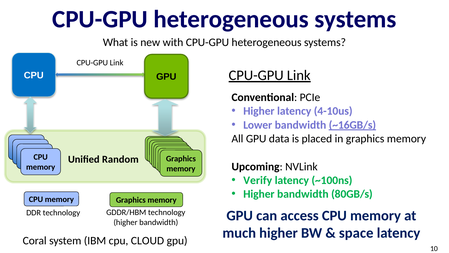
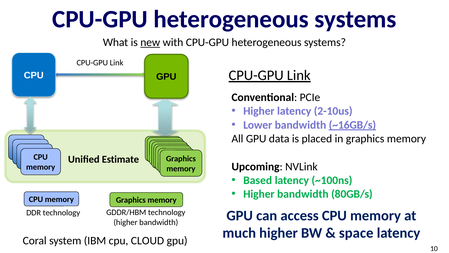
new underline: none -> present (150, 42)
4-10us: 4-10us -> 2-10us (333, 111)
Random: Random -> Estimate (120, 159)
Verify: Verify -> Based (258, 180)
